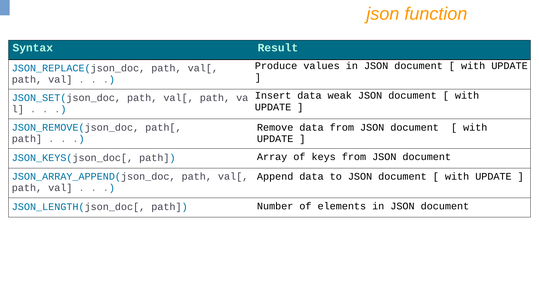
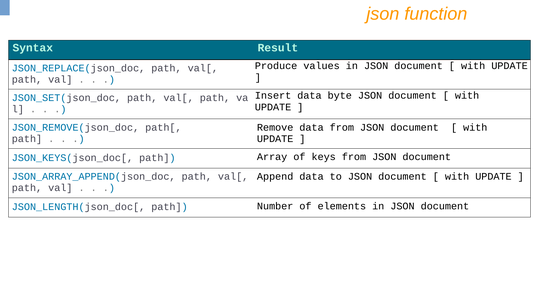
weak: weak -> byte (340, 96)
